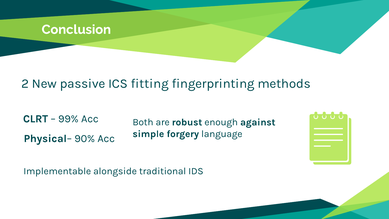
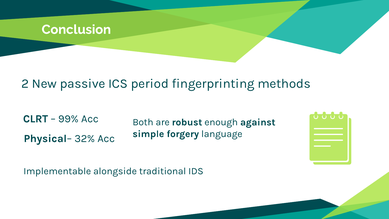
fitting: fitting -> period (150, 84)
90%: 90% -> 32% (85, 138)
